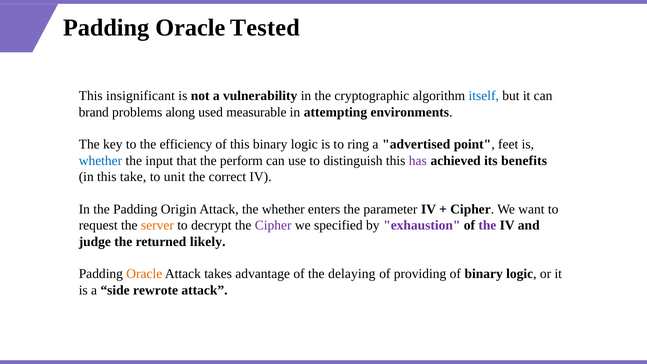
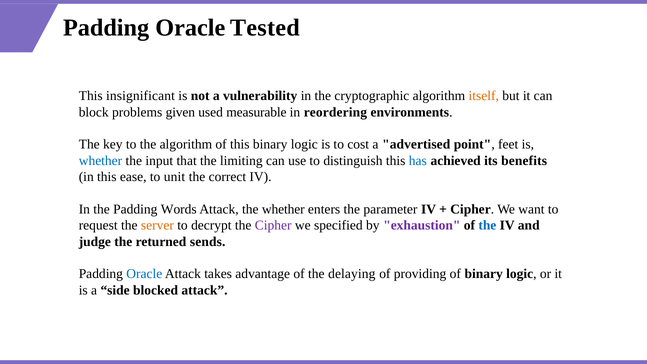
itself colour: blue -> orange (484, 96)
brand: brand -> block (94, 112)
along: along -> given (180, 112)
attempting: attempting -> reordering (335, 112)
the efficiency: efficiency -> algorithm (186, 144)
ring: ring -> cost (358, 144)
perform: perform -> limiting (241, 161)
has colour: purple -> blue (418, 161)
take: take -> ease (133, 177)
Origin: Origin -> Words (179, 209)
the colour: purple -> blue (487, 225)
likely: likely -> sends (208, 242)
Oracle colour: orange -> blue (144, 274)
rewrote: rewrote -> blocked (156, 290)
